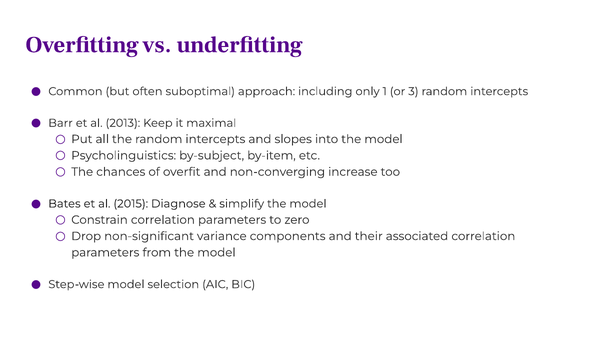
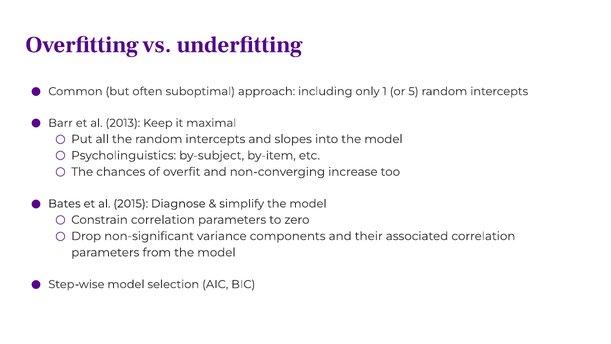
3: 3 -> 5 (413, 91)
